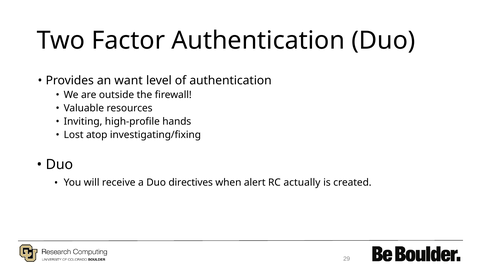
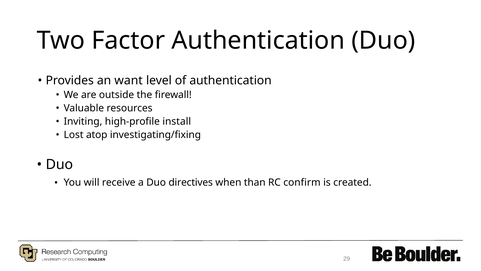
hands: hands -> install (177, 121)
alert: alert -> than (255, 182)
actually: actually -> confirm (302, 182)
